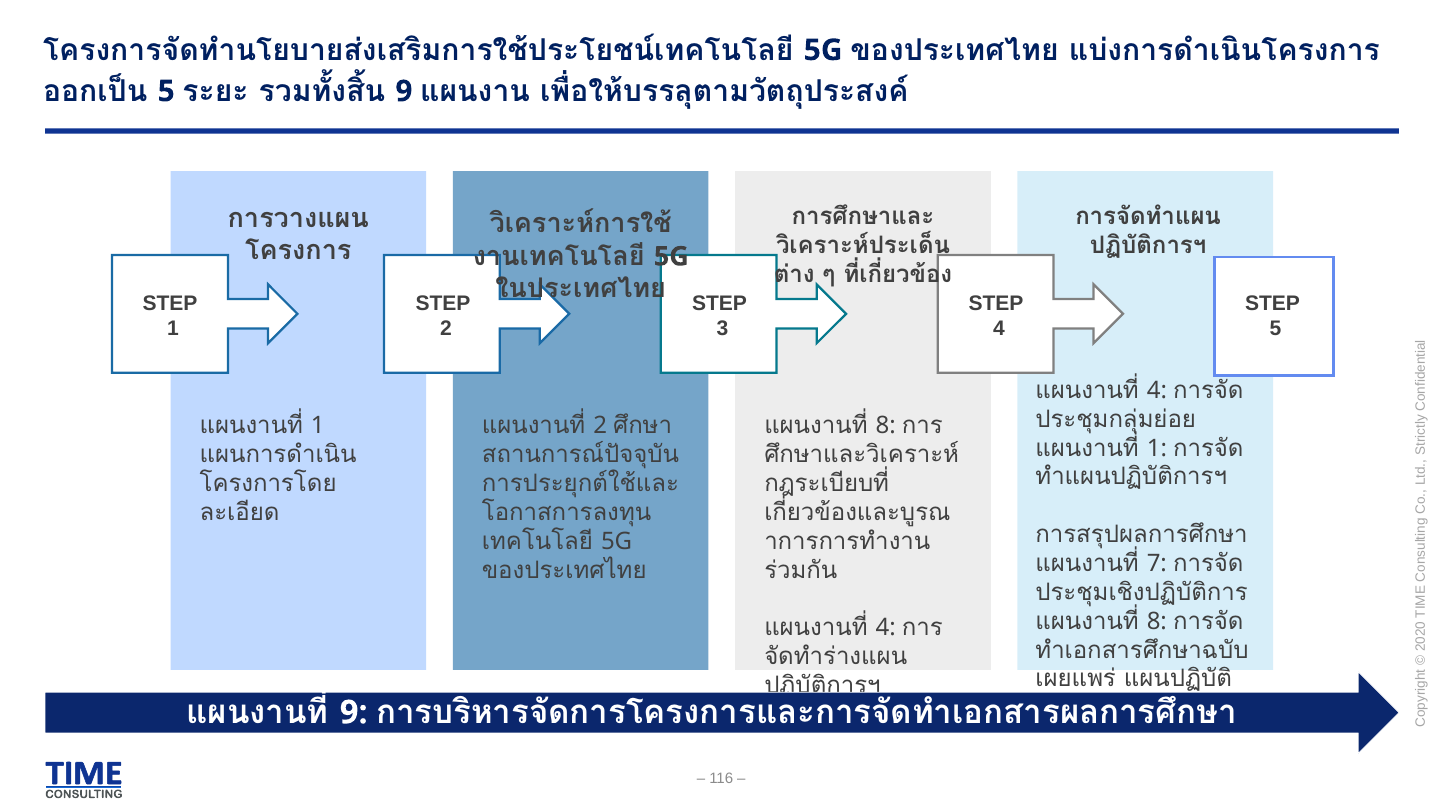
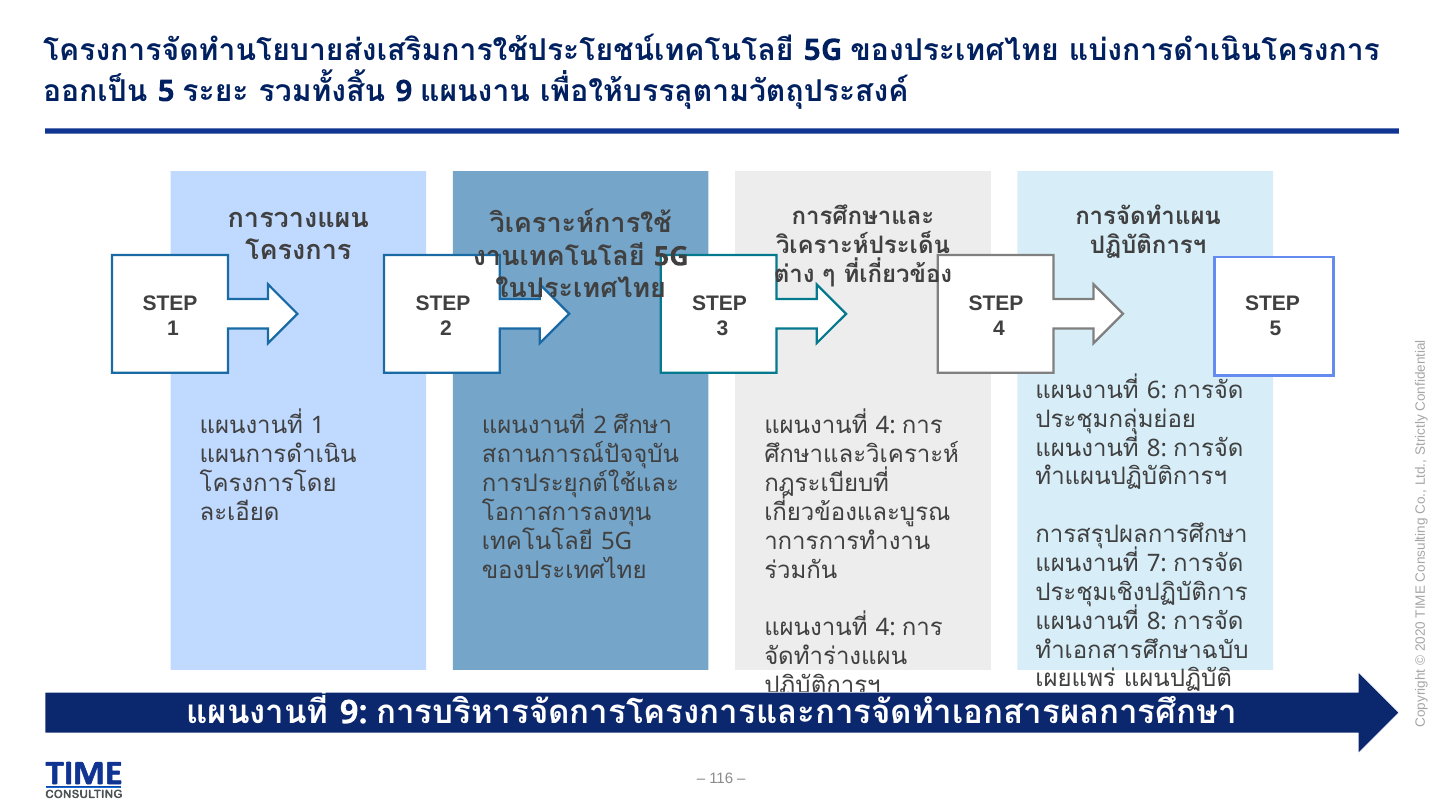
4: 4 -> 6 (1157, 390)
8: 8 -> 4 (886, 426)
1: 1 -> 8 (1157, 448)
